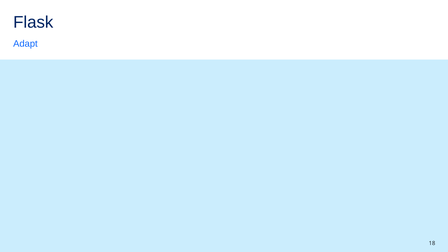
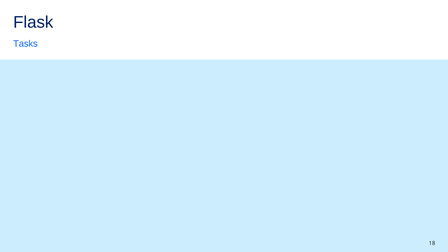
Adapt: Adapt -> Tasks (25, 44)
